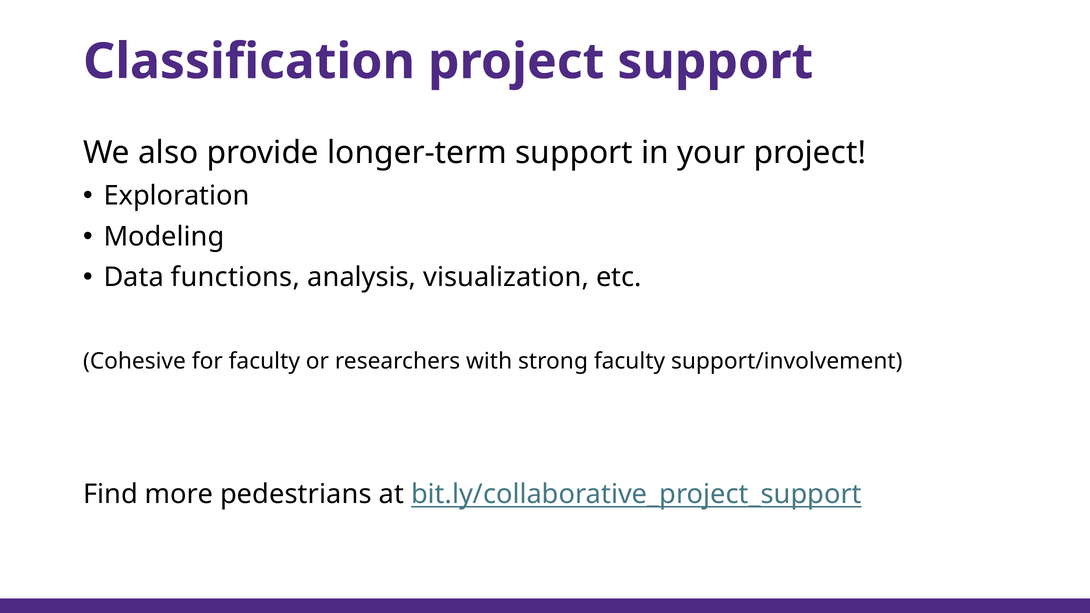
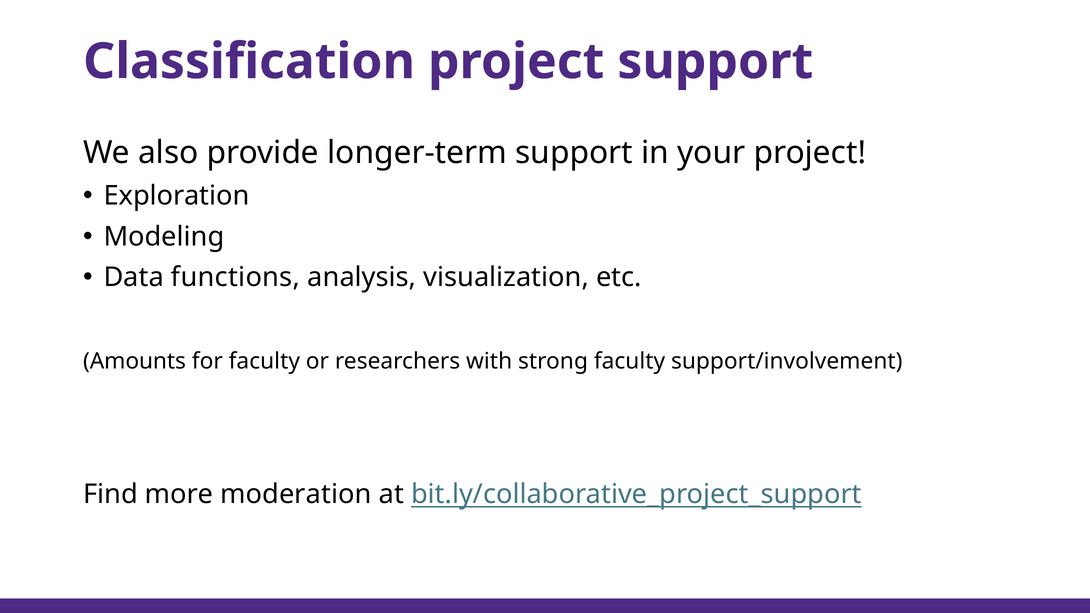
Cohesive: Cohesive -> Amounts (135, 362)
pedestrians: pedestrians -> moderation (296, 494)
